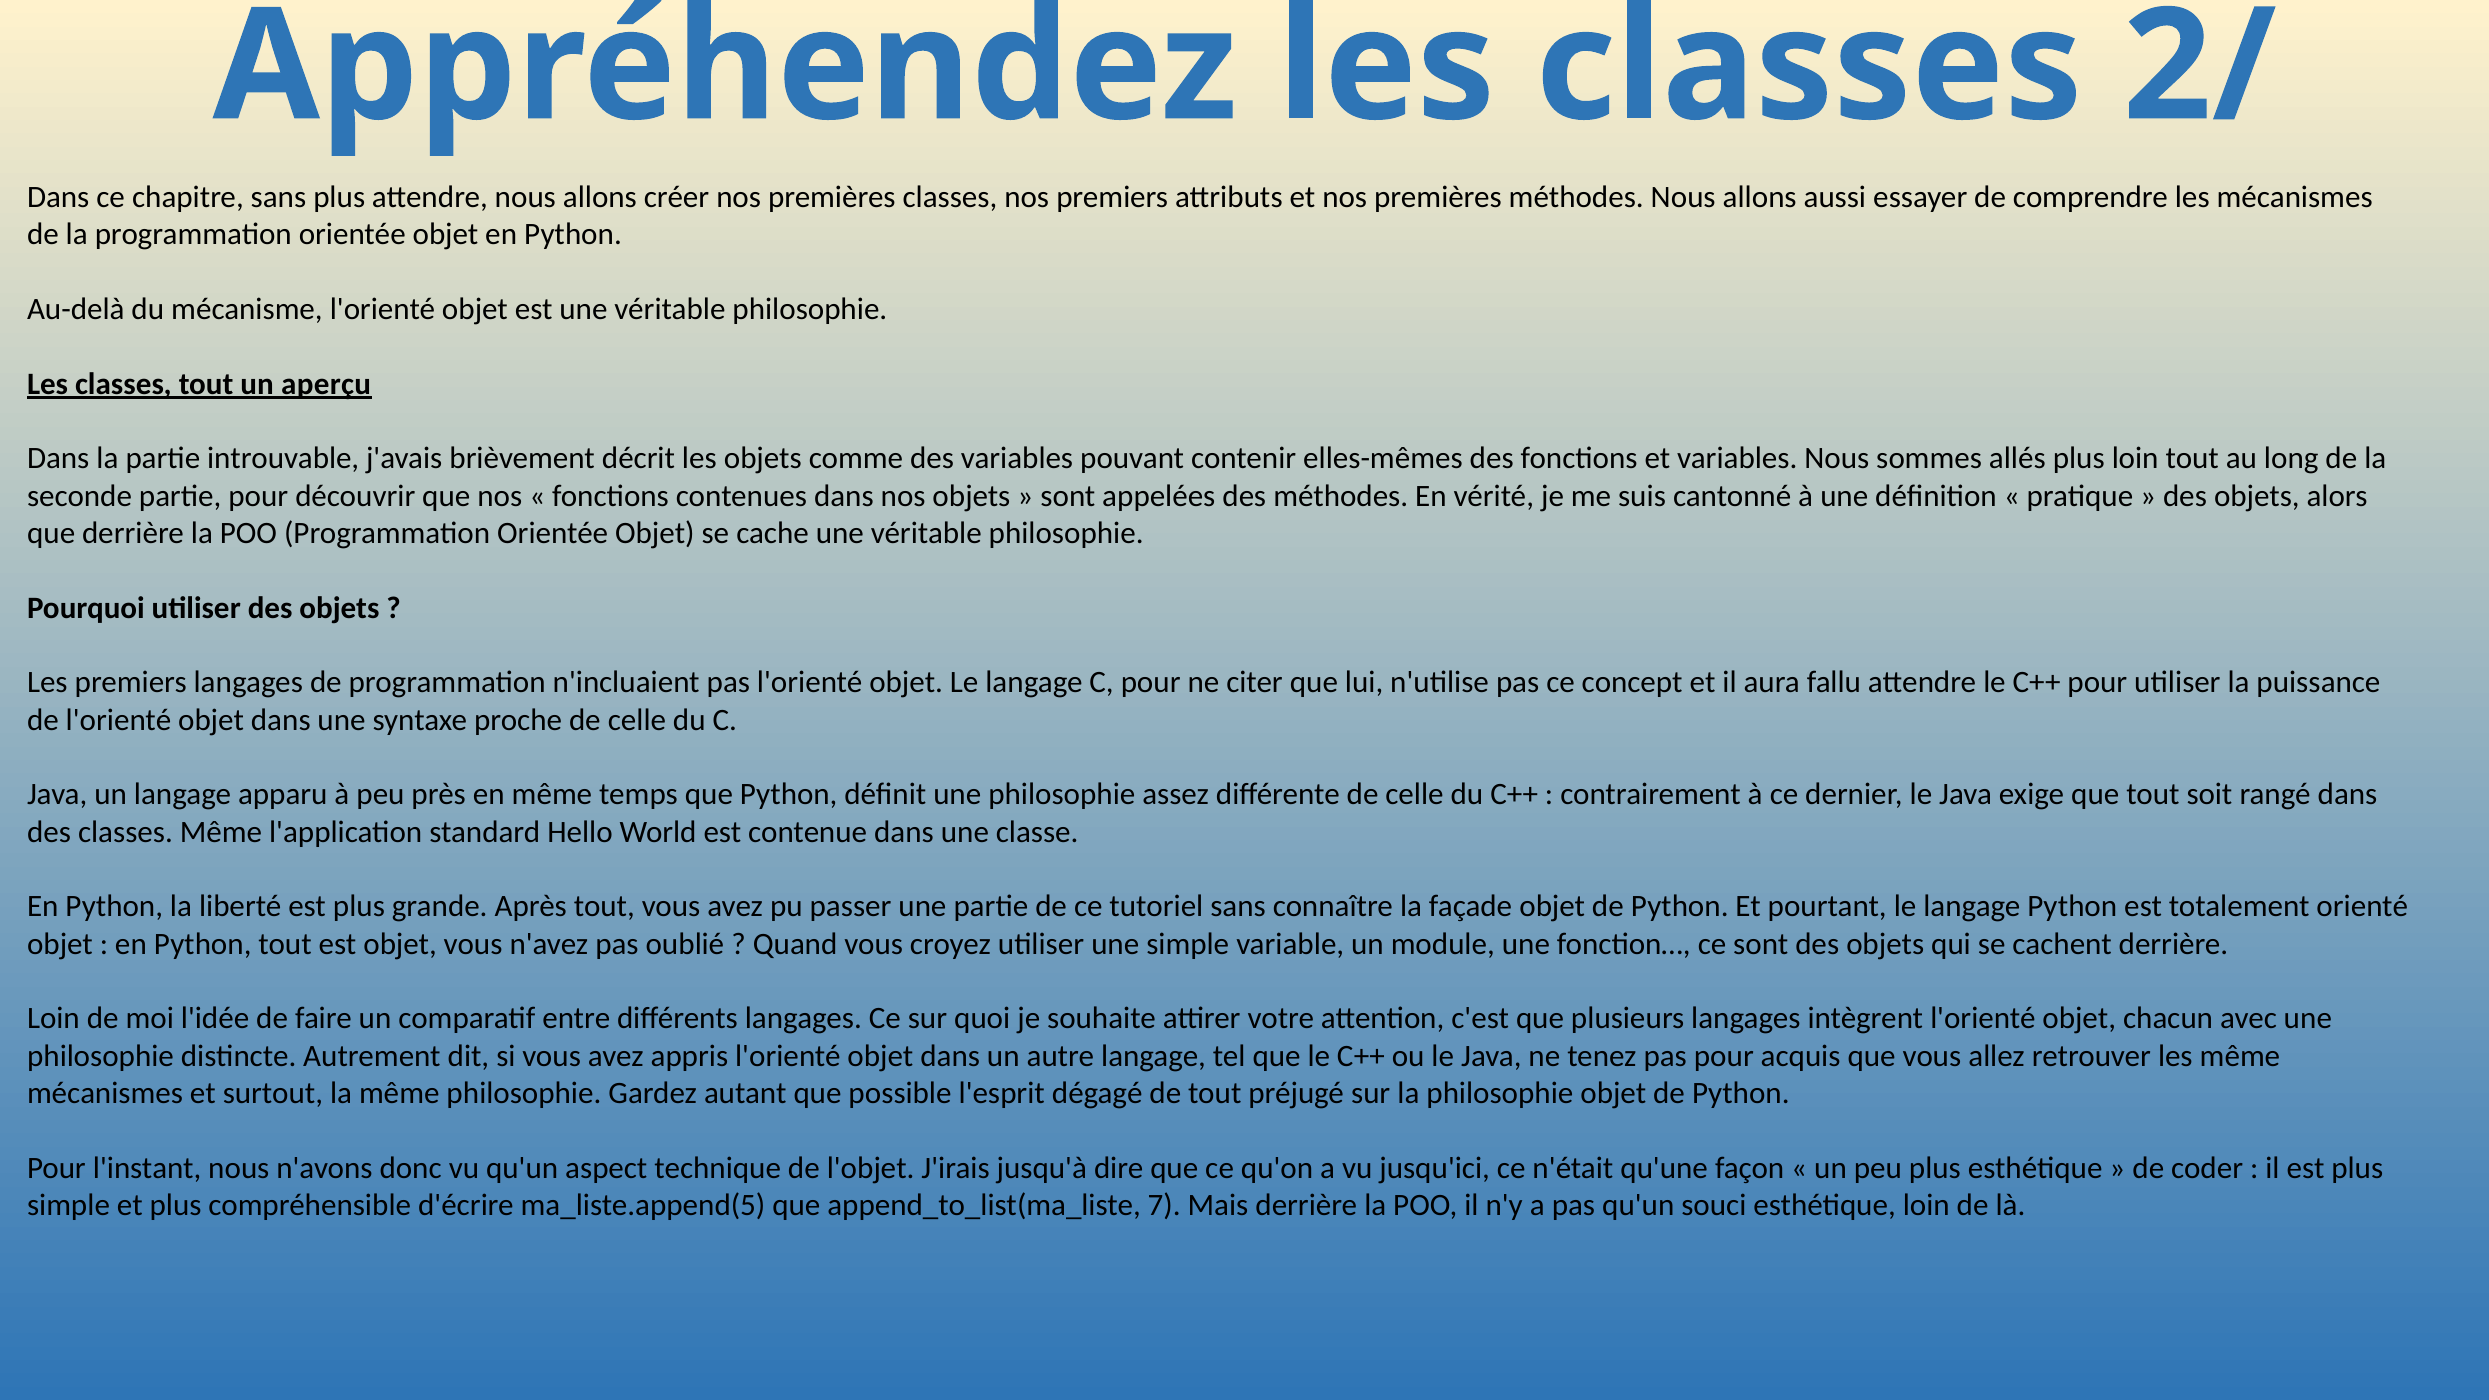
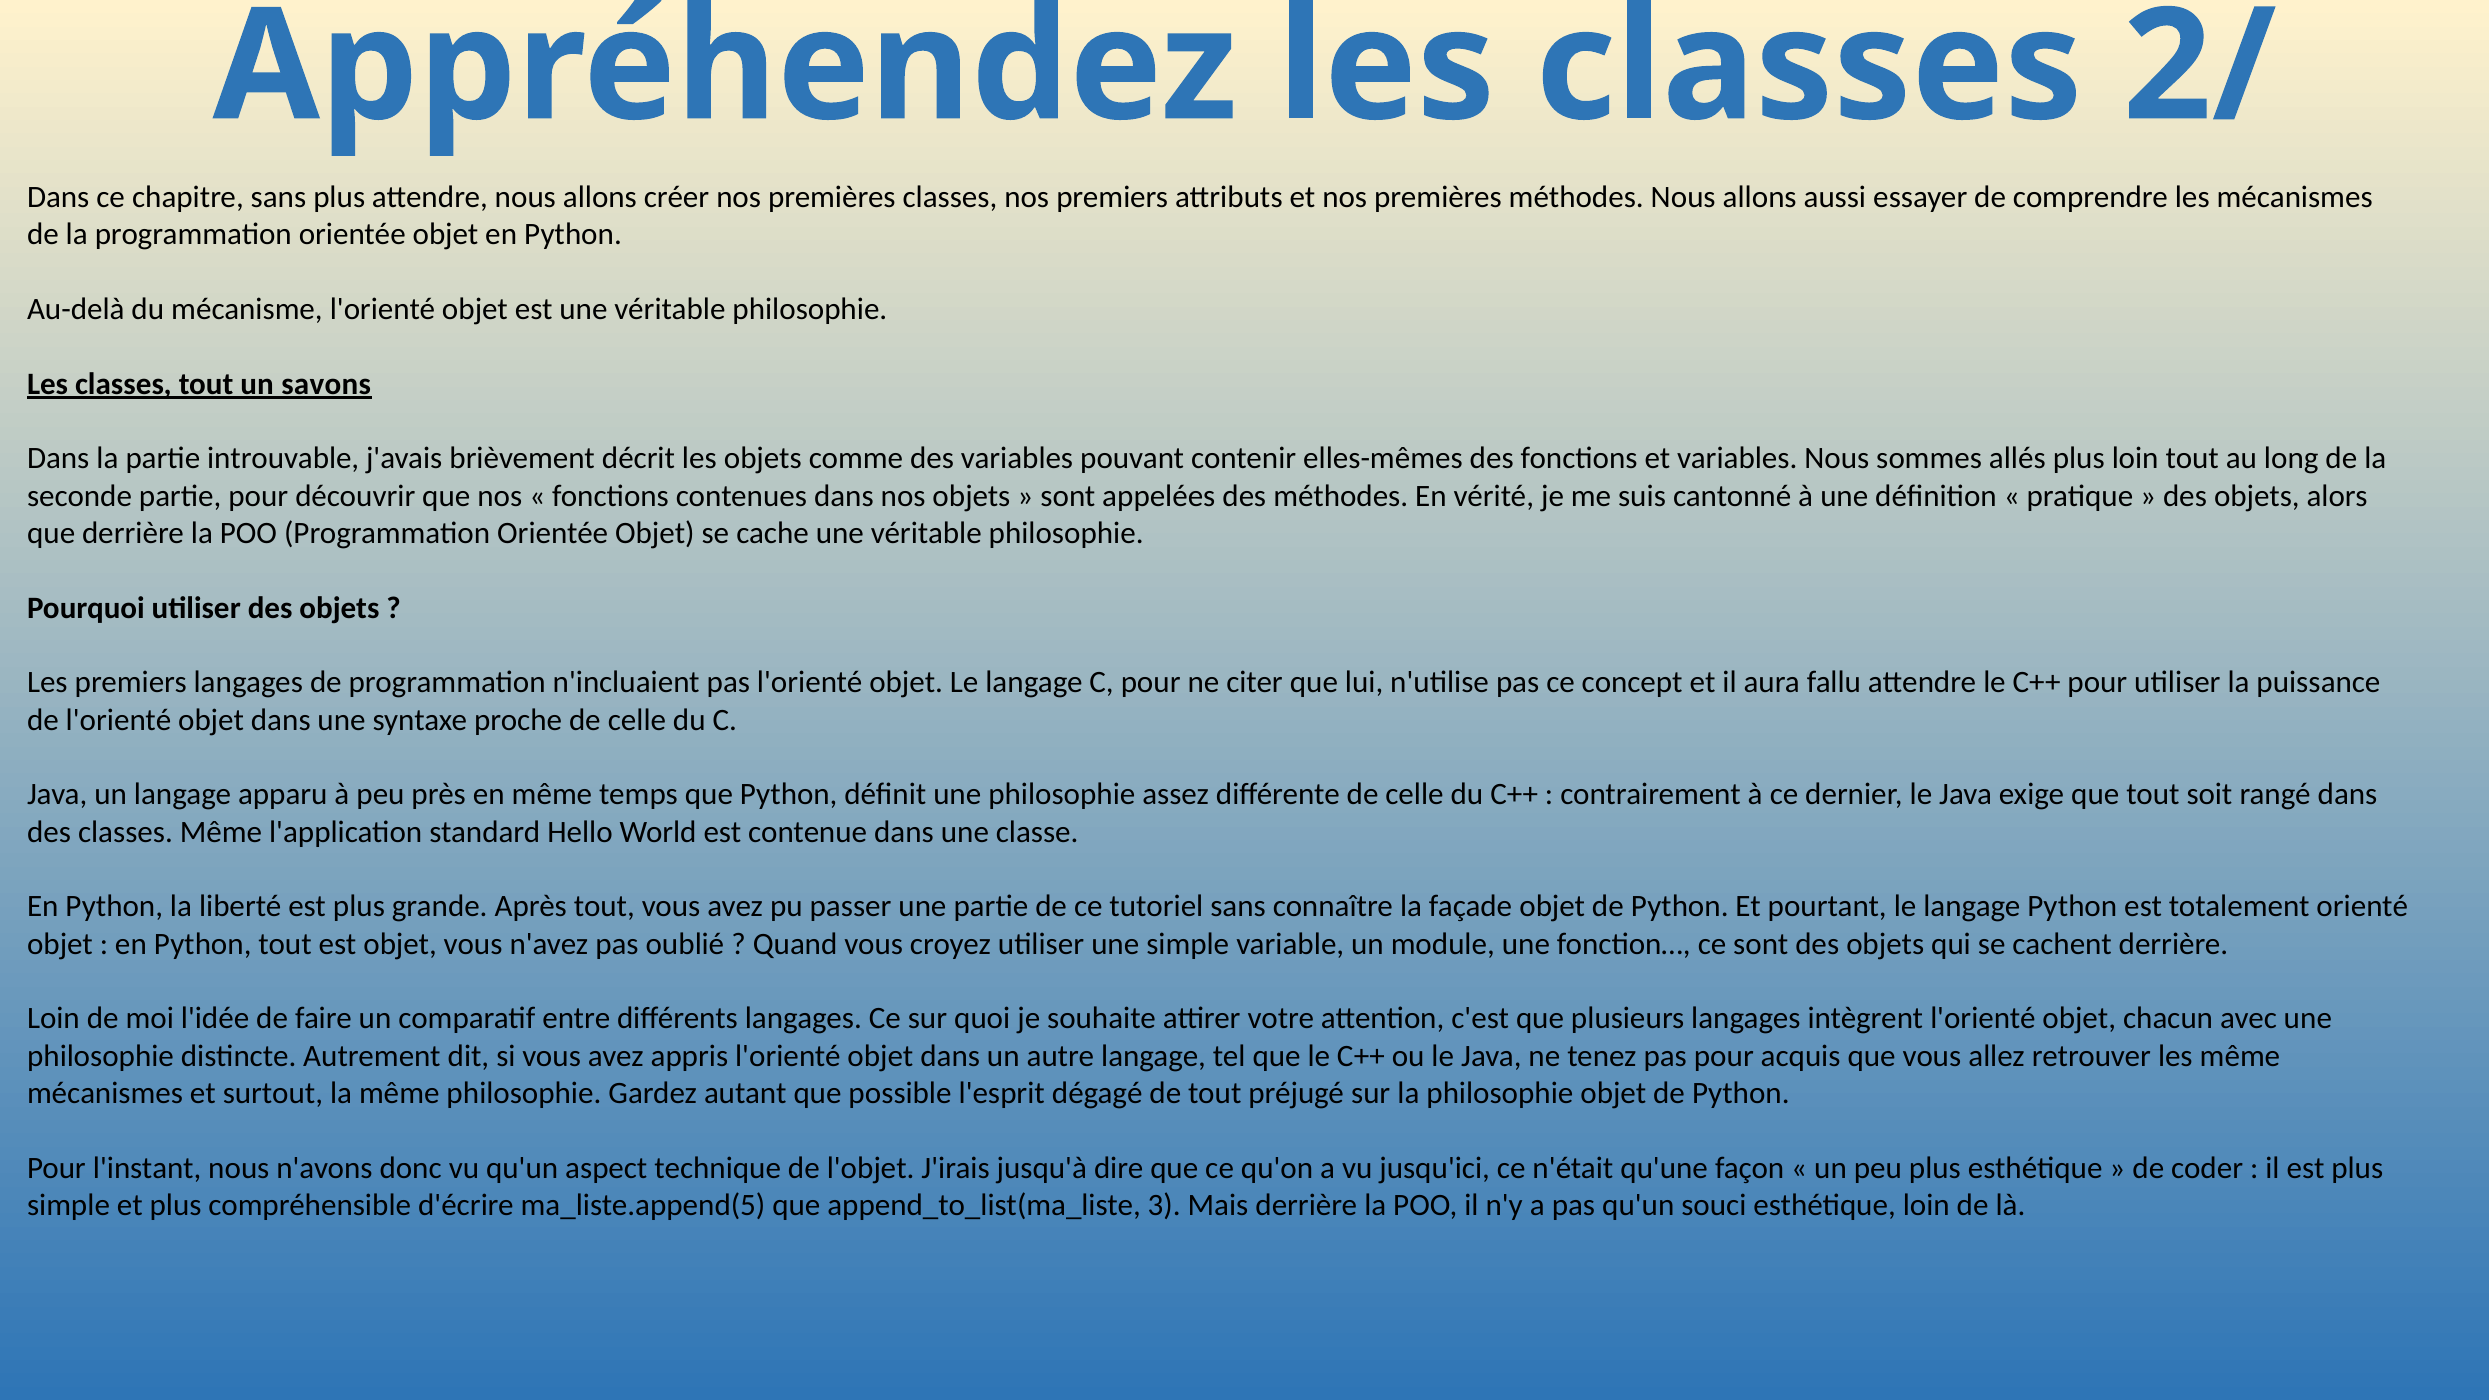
aperçu: aperçu -> savons (326, 384)
7: 7 -> 3 (1164, 1205)
